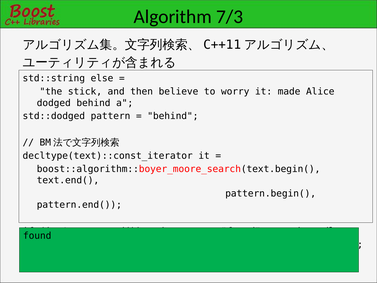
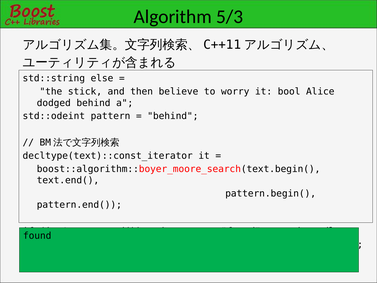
7/3: 7/3 -> 5/3 (230, 17)
made: made -> bool (289, 92)
std::dodged: std::dodged -> std::odeint (54, 116)
